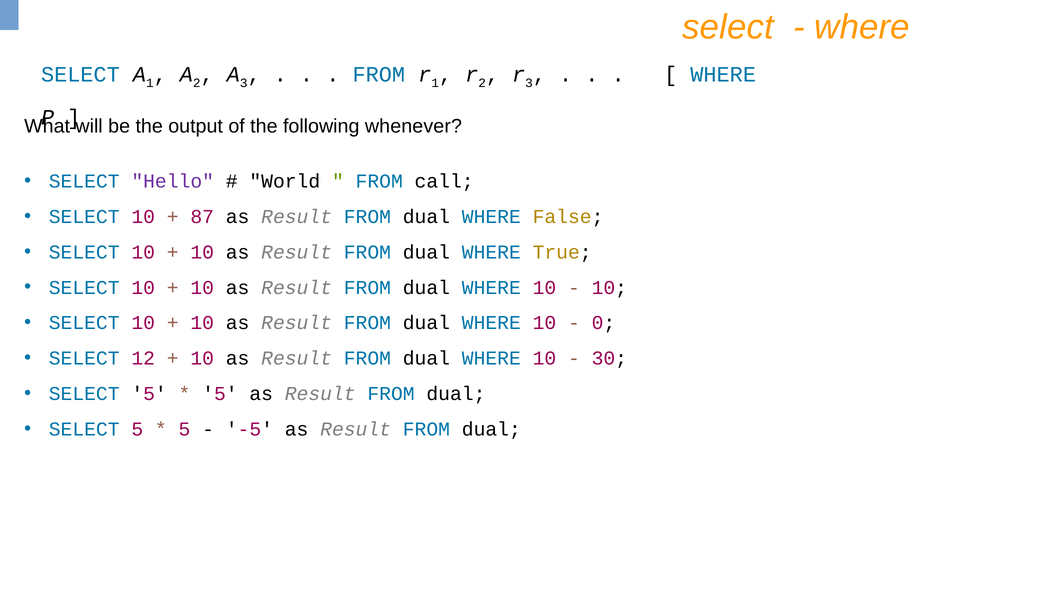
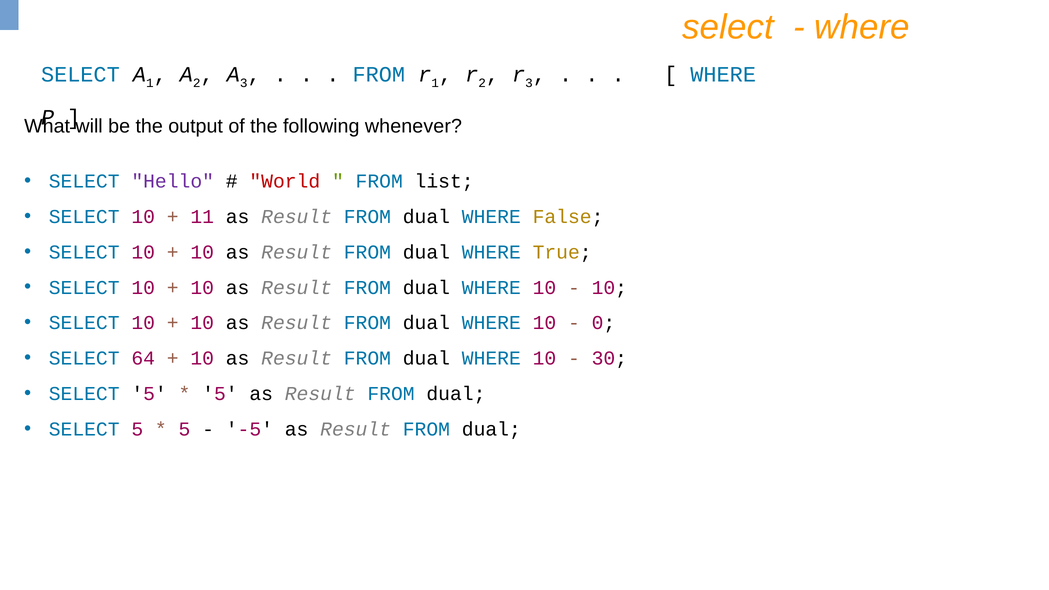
World colour: black -> red (285, 181)
call: call -> list (444, 181)
87: 87 -> 11 (202, 217)
12: 12 -> 64 (143, 358)
